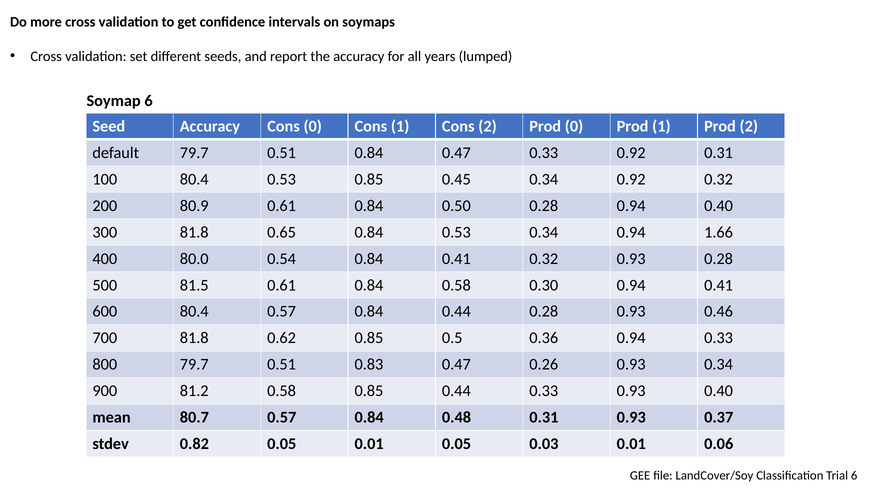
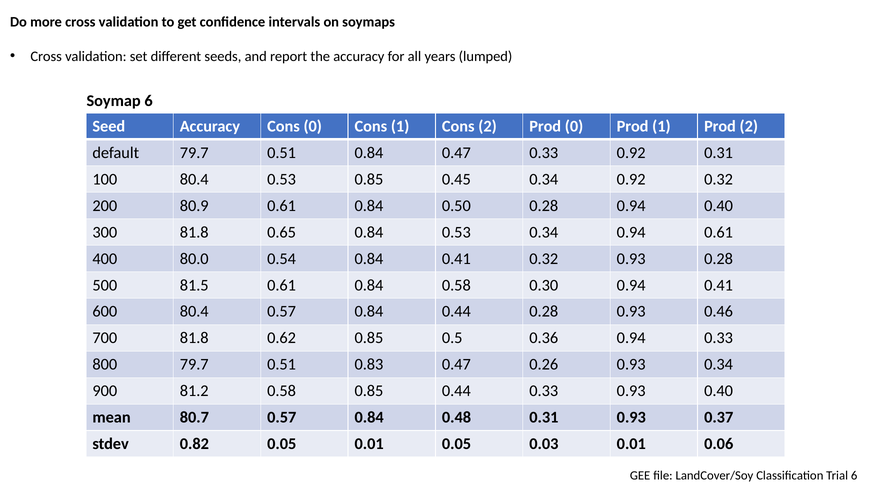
0.94 1.66: 1.66 -> 0.61 (719, 232)
